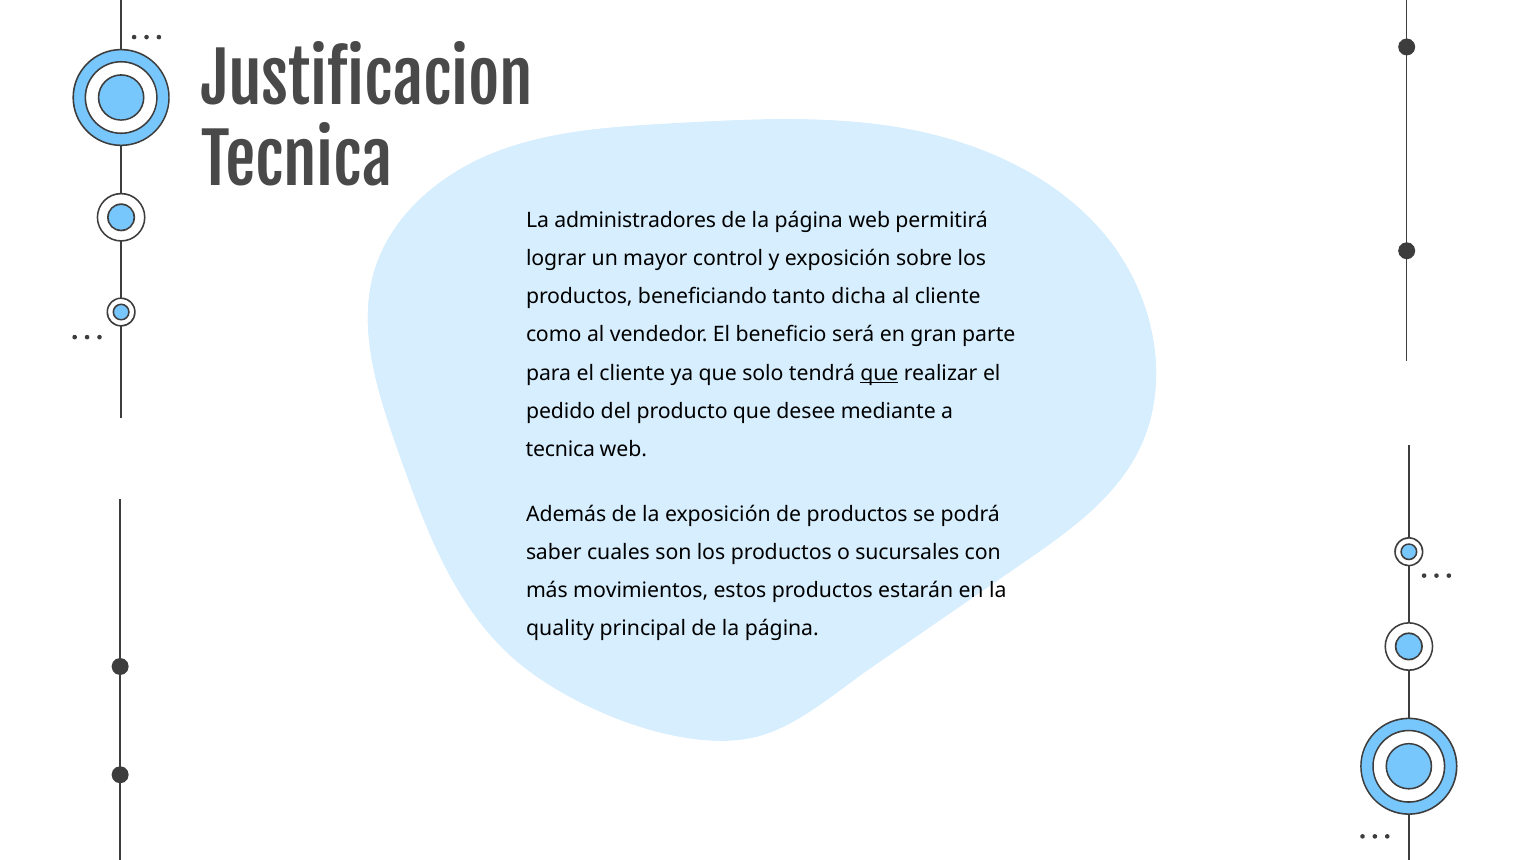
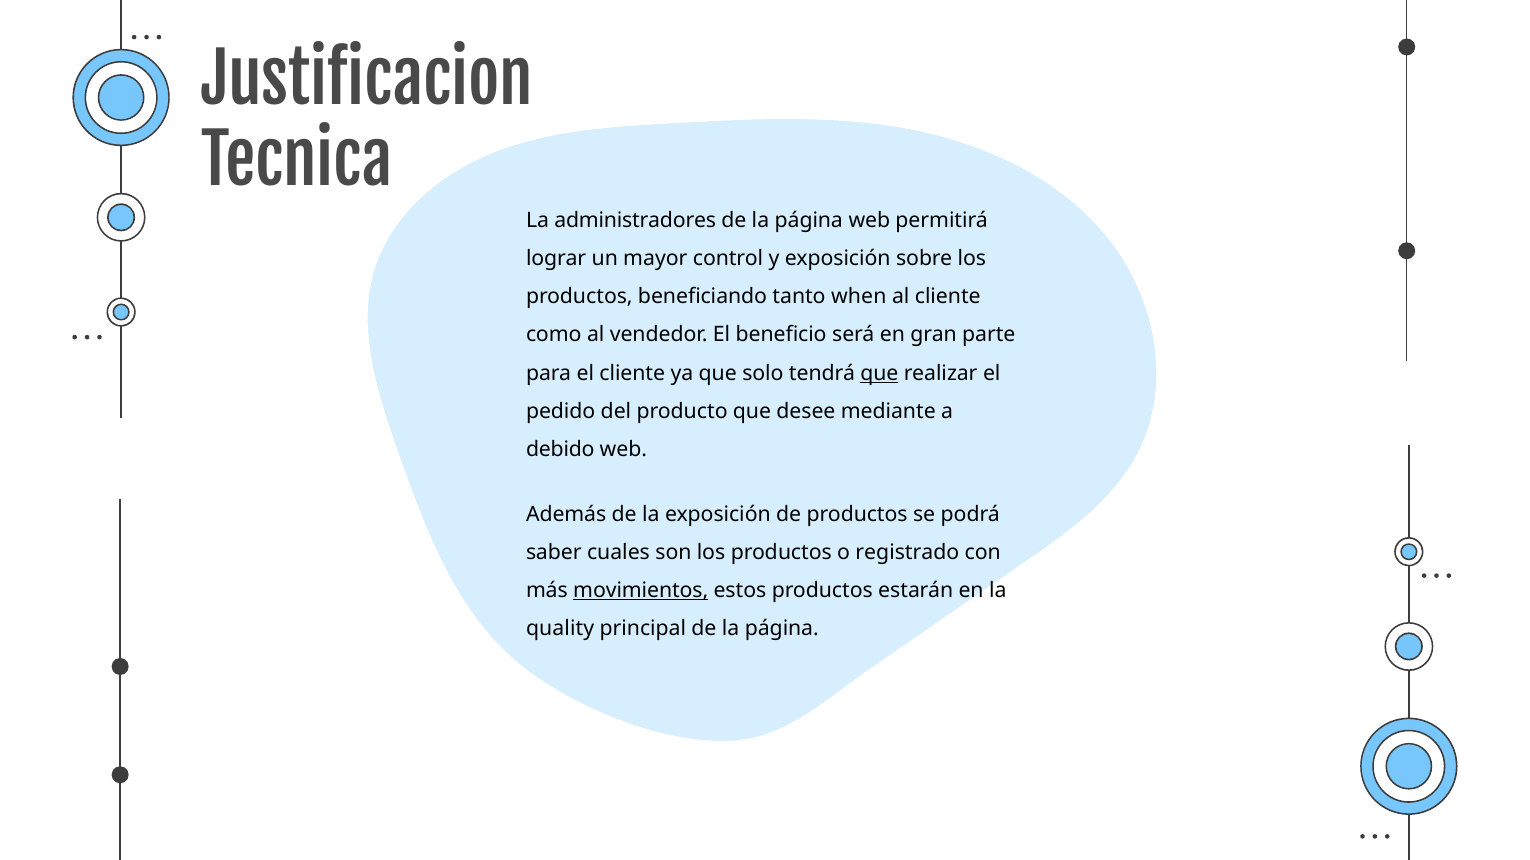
dicha: dicha -> when (859, 297)
tecnica: tecnica -> debido (560, 450)
sucursales: sucursales -> registrado (907, 553)
movimientos underline: none -> present (641, 591)
